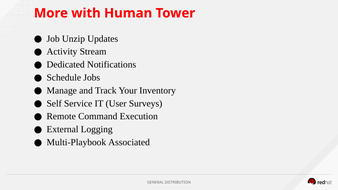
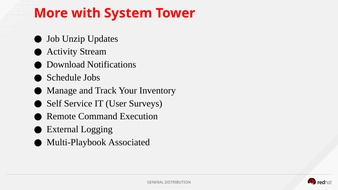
Human: Human -> System (128, 13)
Dedicated: Dedicated -> Download (66, 65)
